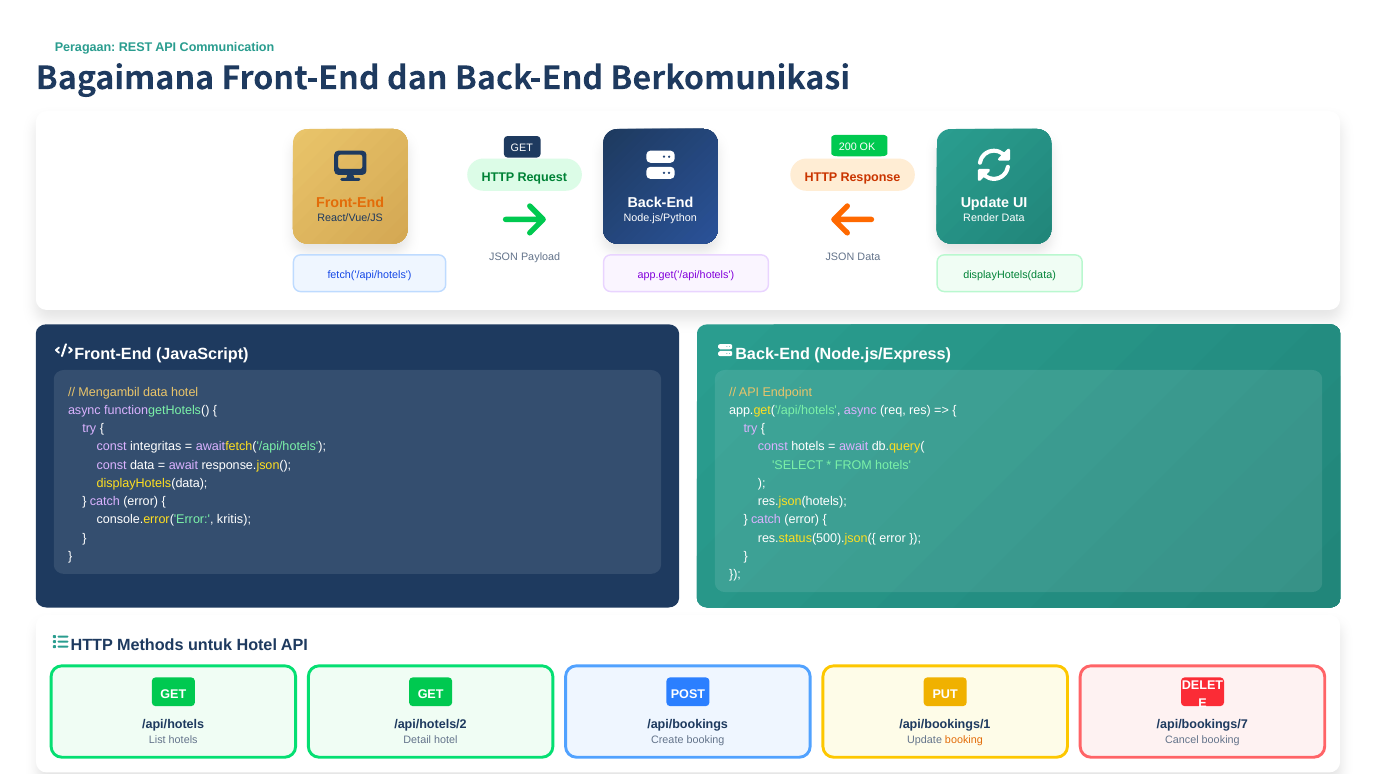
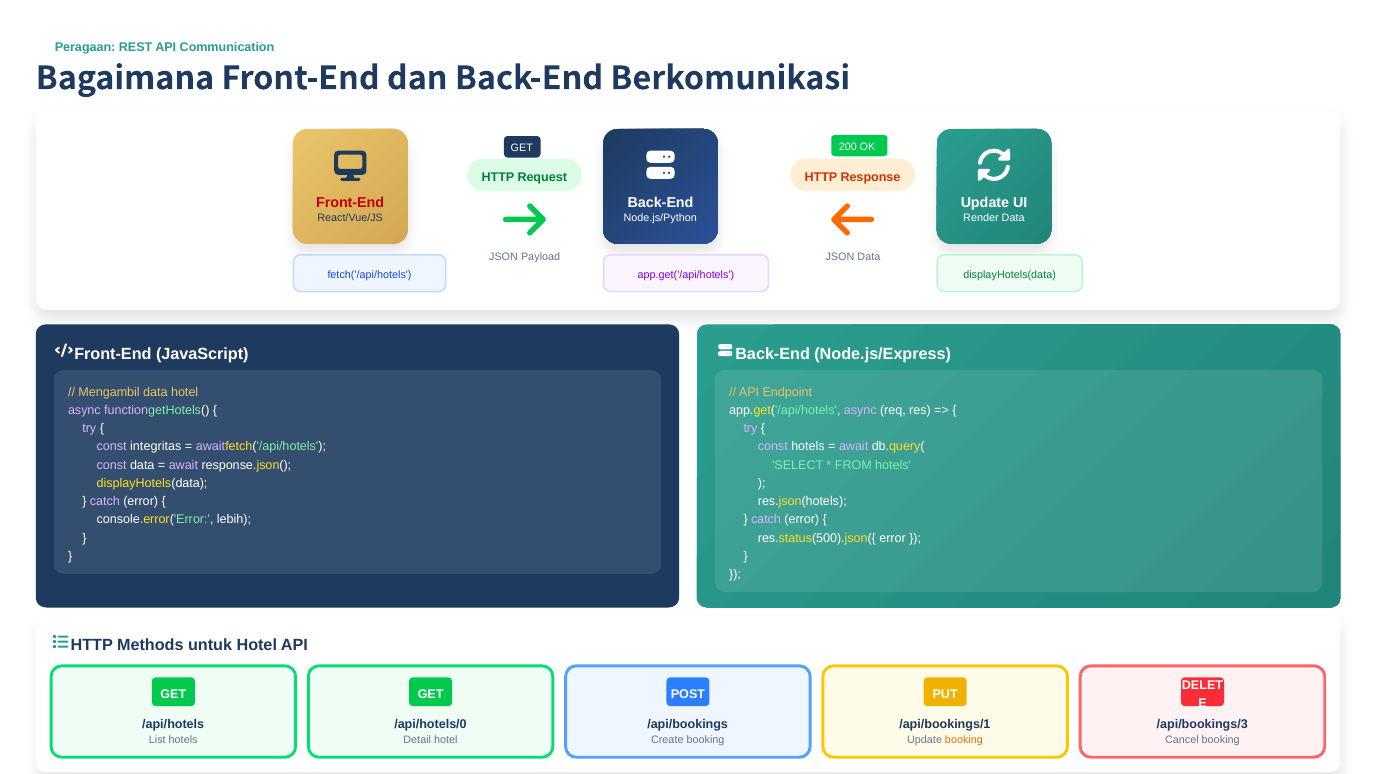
Front-End colour: orange -> red (350, 202)
kritis: kritis -> lebih (234, 520)
/api/hotels/2: /api/hotels/2 -> /api/hotels/0 (431, 725)
/api/bookings/7: /api/bookings/7 -> /api/bookings/3 (1202, 725)
